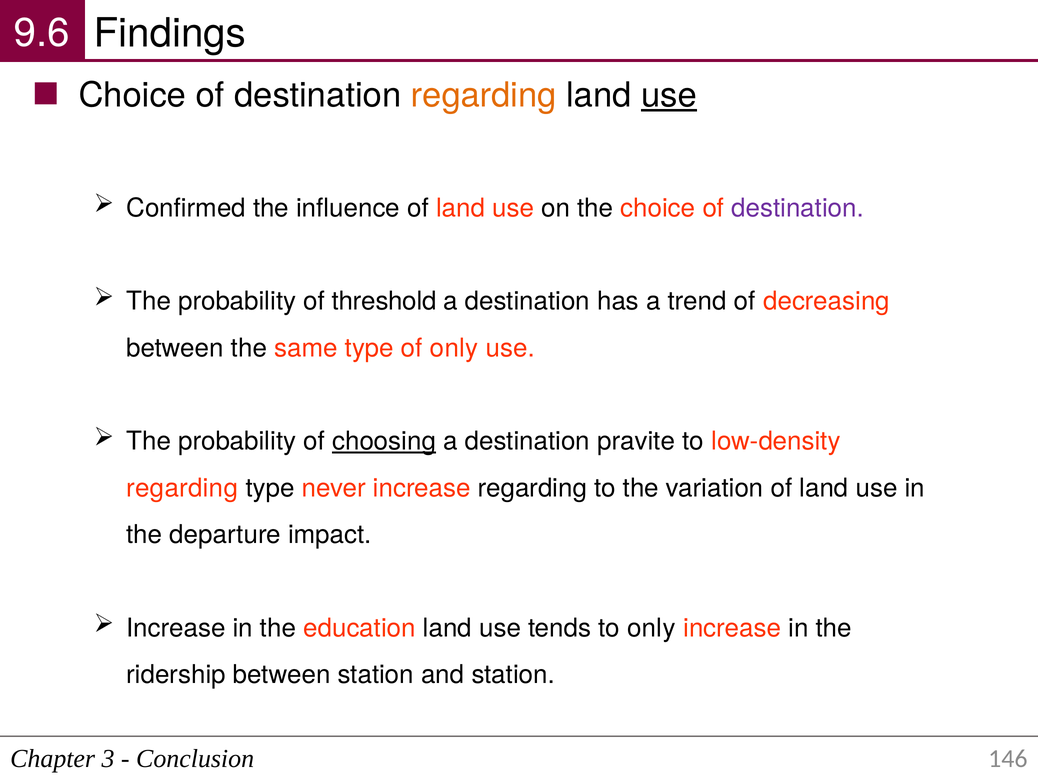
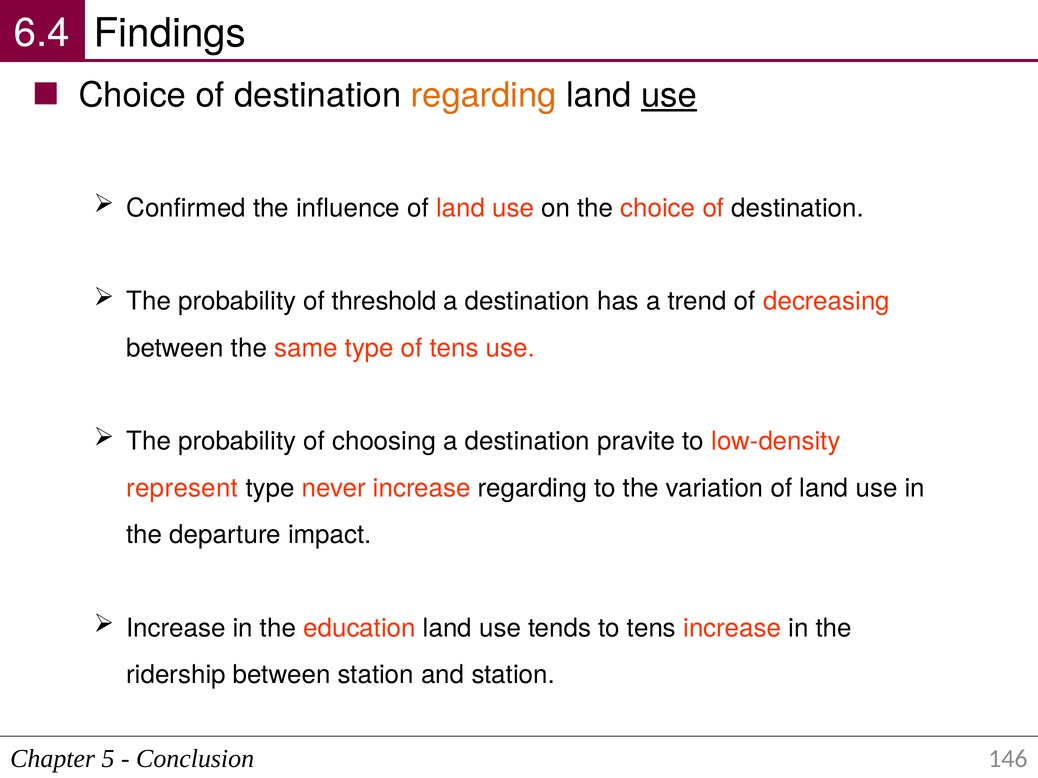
9.6: 9.6 -> 6.4 (42, 33)
destination colour: purple -> black (798, 208)
of only: only -> tens (454, 348)
choosing underline: present -> none (384, 442)
regarding: regarding -> represent (182, 488)
to only: only -> tens (651, 628)
3: 3 -> 5 (108, 759)
